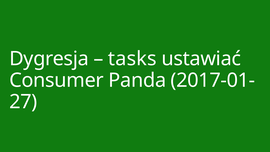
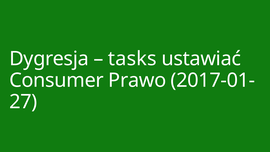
Panda: Panda -> Prawo (137, 80)
